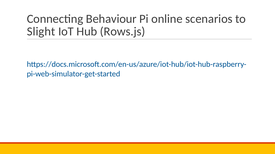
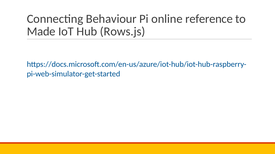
scenarios: scenarios -> reference (209, 19)
Slight: Slight -> Made (41, 32)
